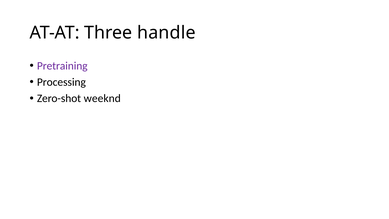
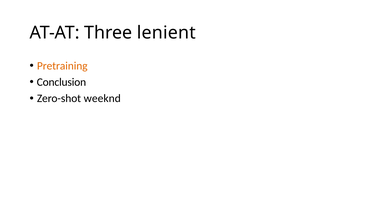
handle: handle -> lenient (166, 33)
Pretraining colour: purple -> orange (62, 66)
Processing: Processing -> Conclusion (61, 82)
